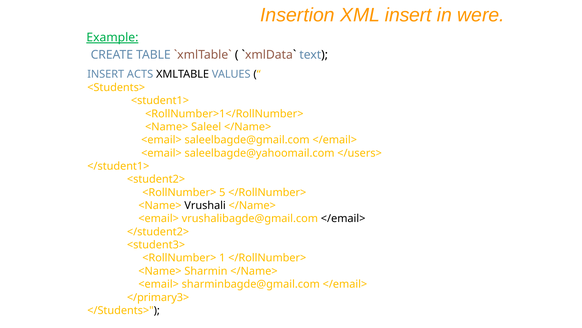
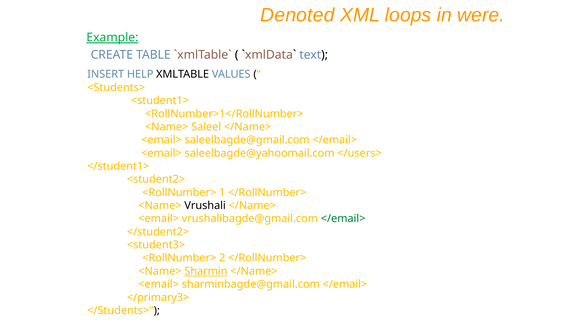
Insertion: Insertion -> Denoted (297, 15)
XML insert: insert -> loops (408, 15)
ACTS: ACTS -> HELP (140, 74)
5: 5 -> 1 (222, 192)
</email> colour: black -> green (343, 218)
1: 1 -> 2 (222, 258)
Sharmin underline: none -> present (206, 271)
